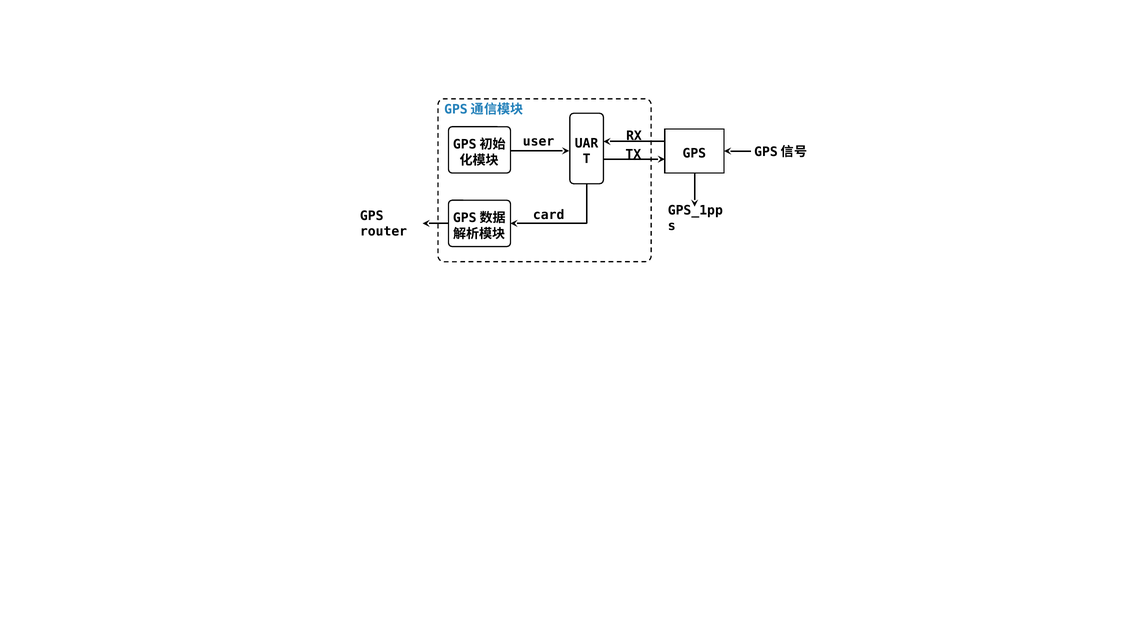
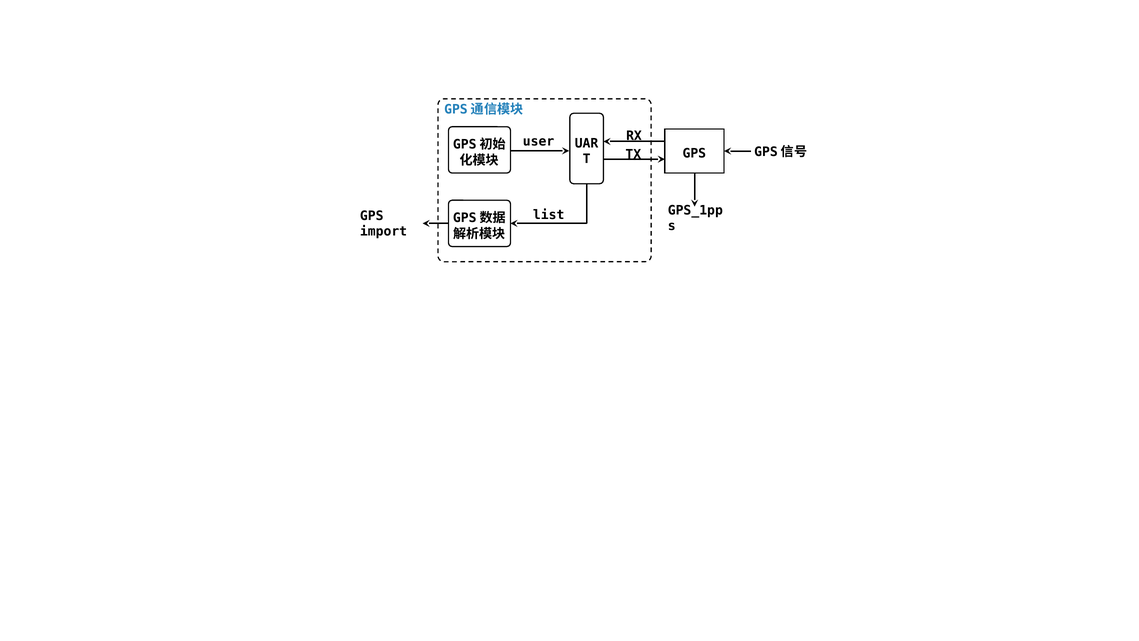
card: card -> list (549, 215)
router: router -> import (384, 231)
